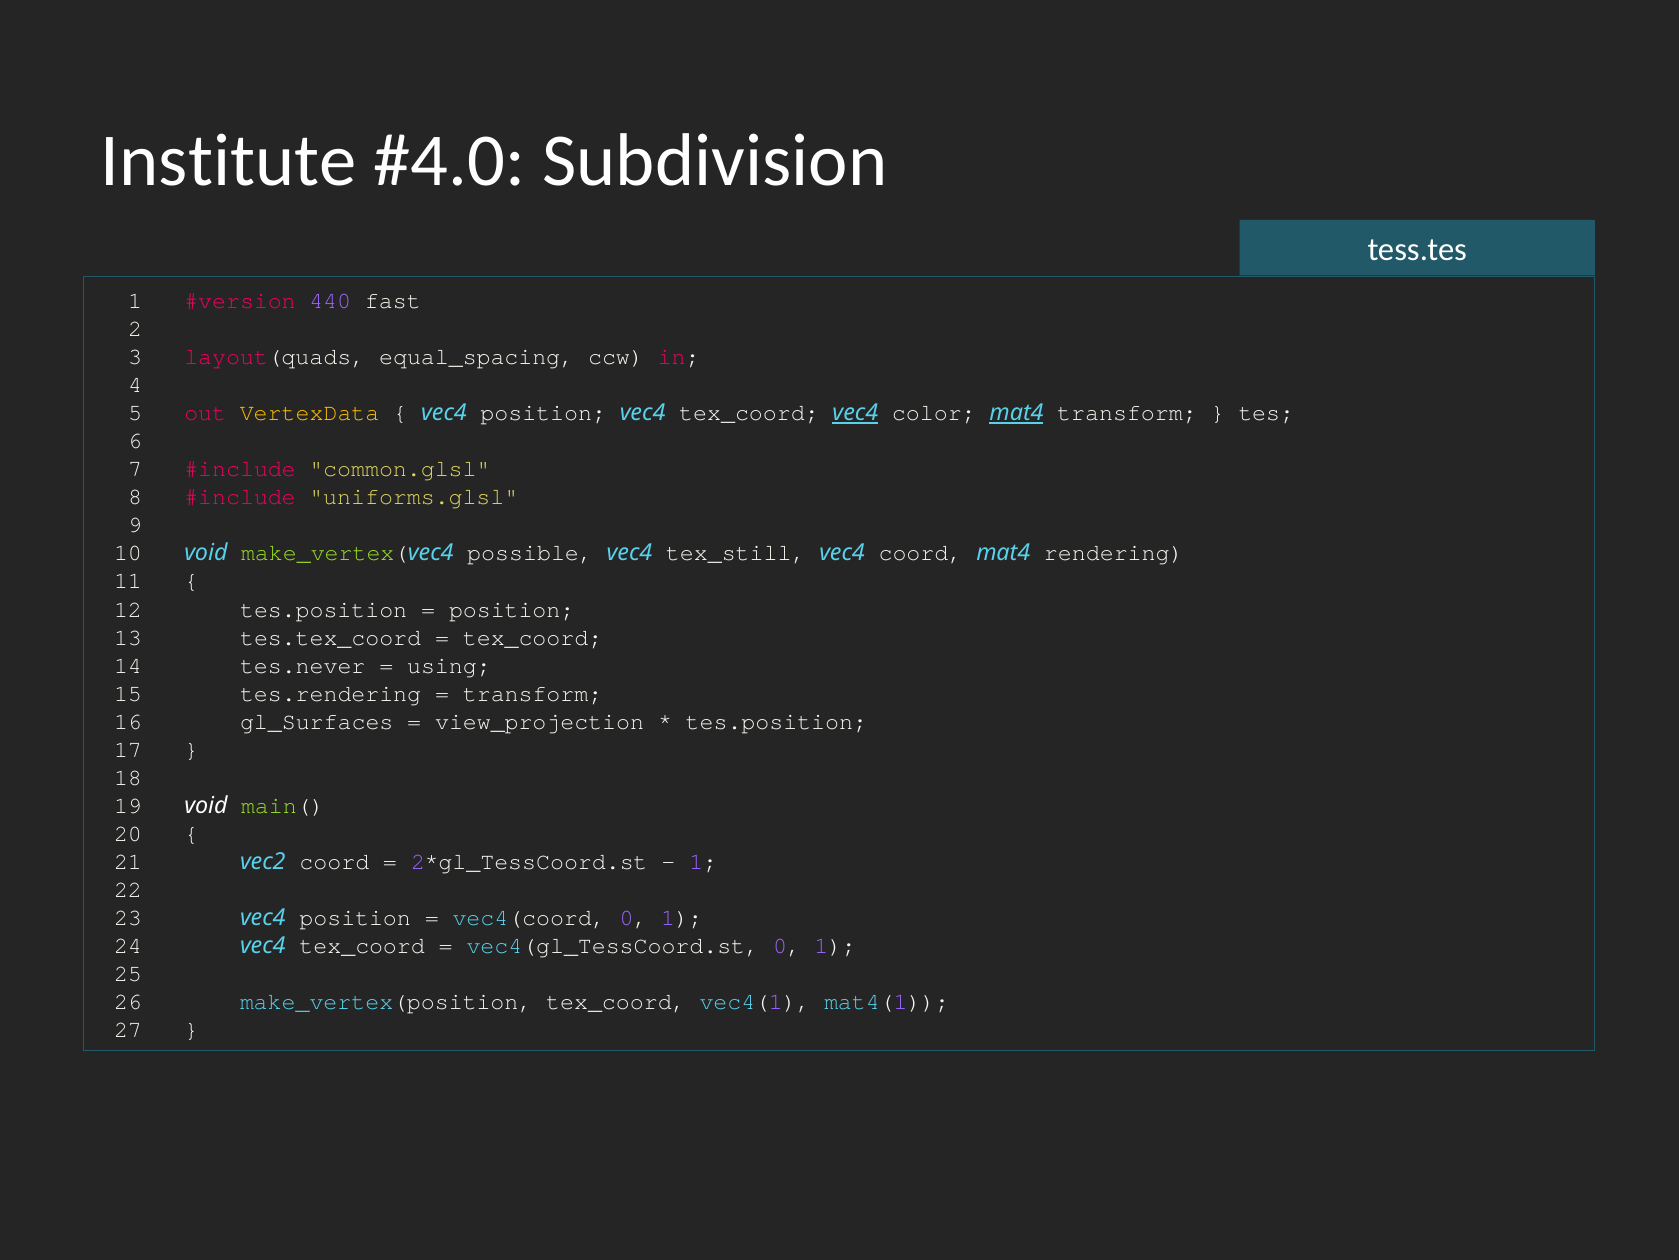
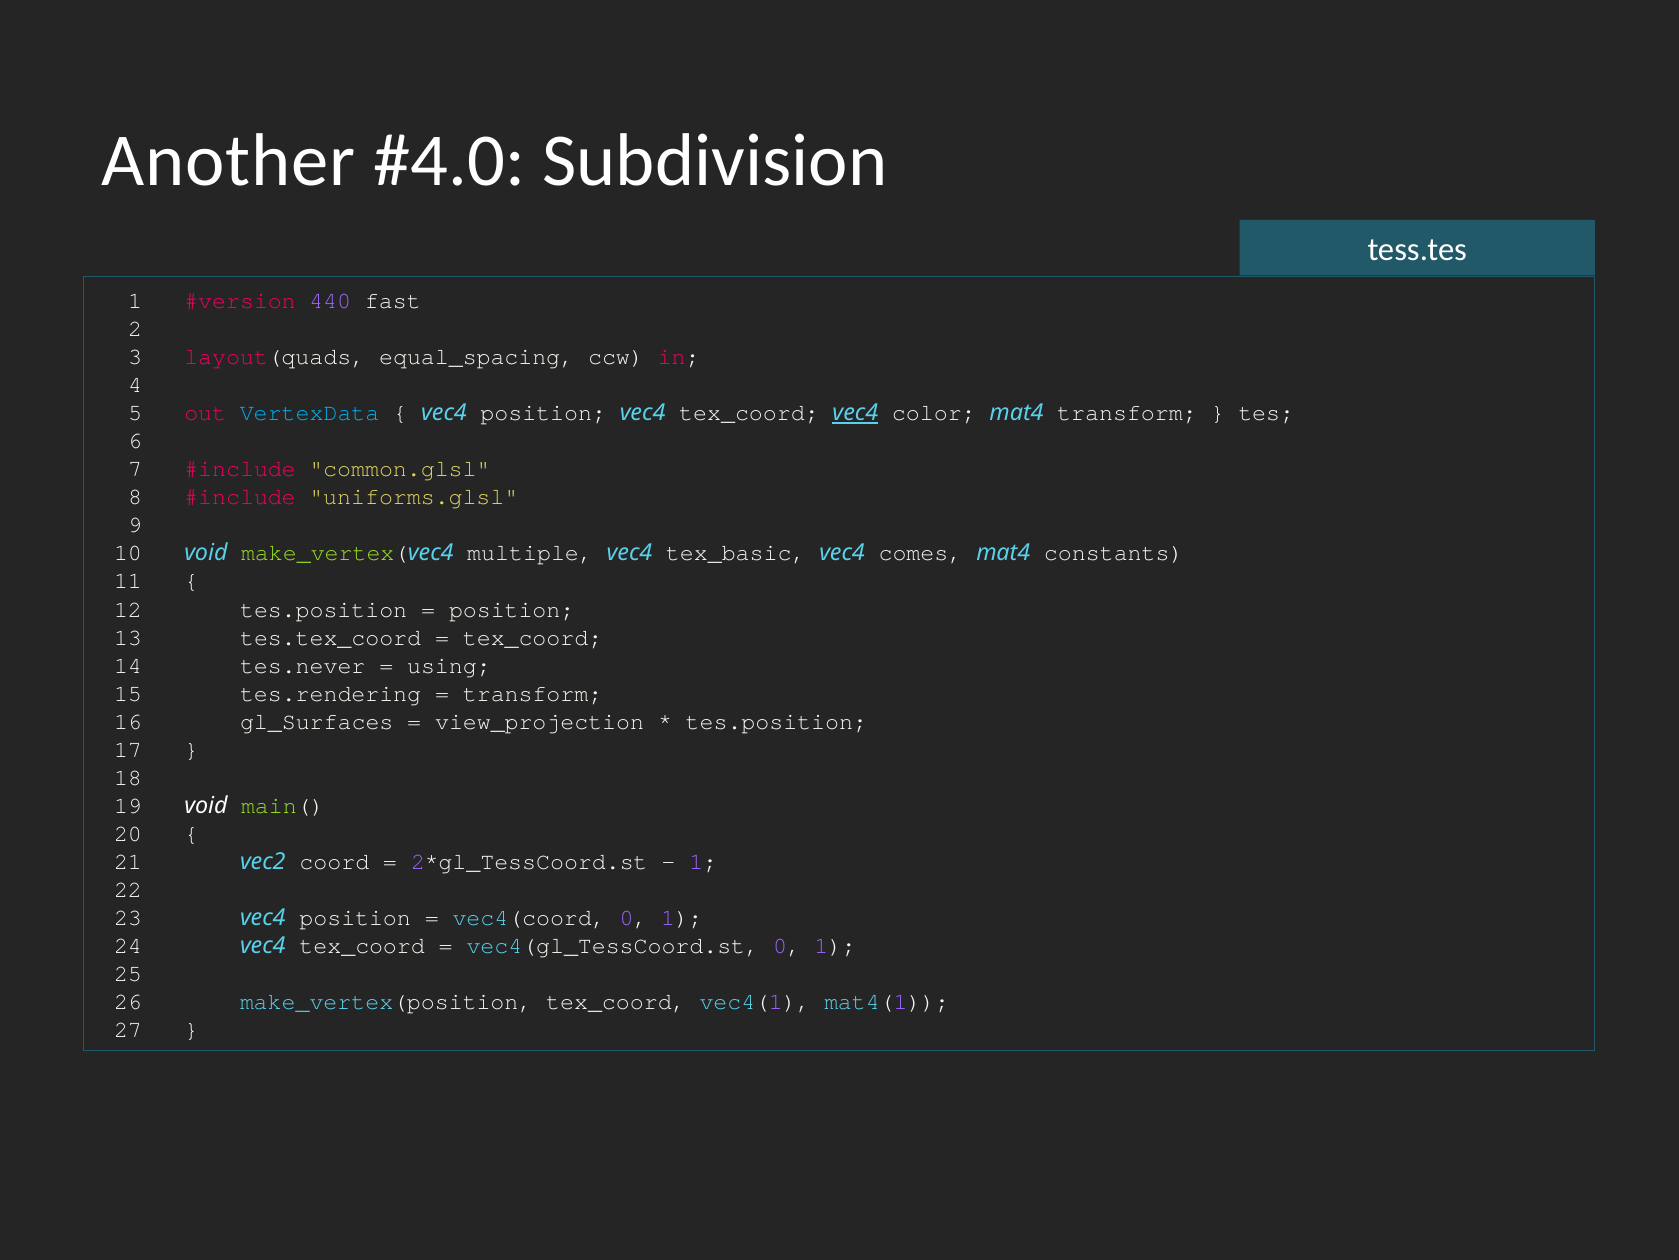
Institute: Institute -> Another (228, 161)
VertexData colour: yellow -> light blue (310, 413)
mat4 underline: present -> none (1017, 413)
possible: possible -> multiple (530, 553)
tex_still: tex_still -> tex_basic (736, 553)
vec4 coord: coord -> comes (920, 553)
rendering: rendering -> constants (1114, 553)
